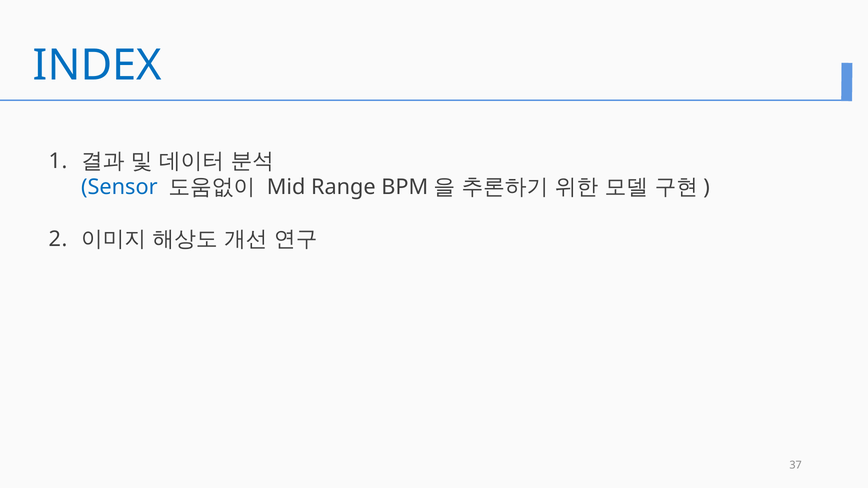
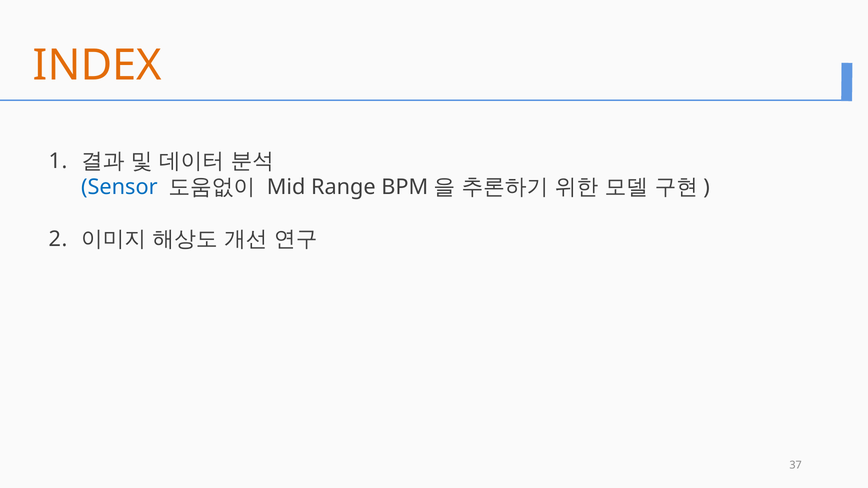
INDEX colour: blue -> orange (97, 66)
